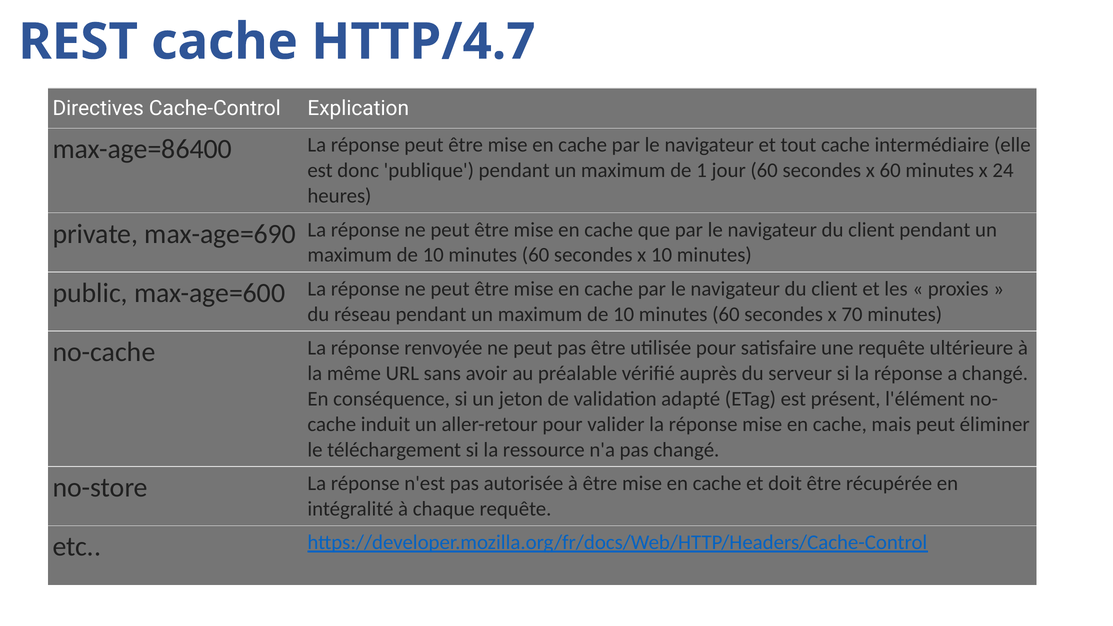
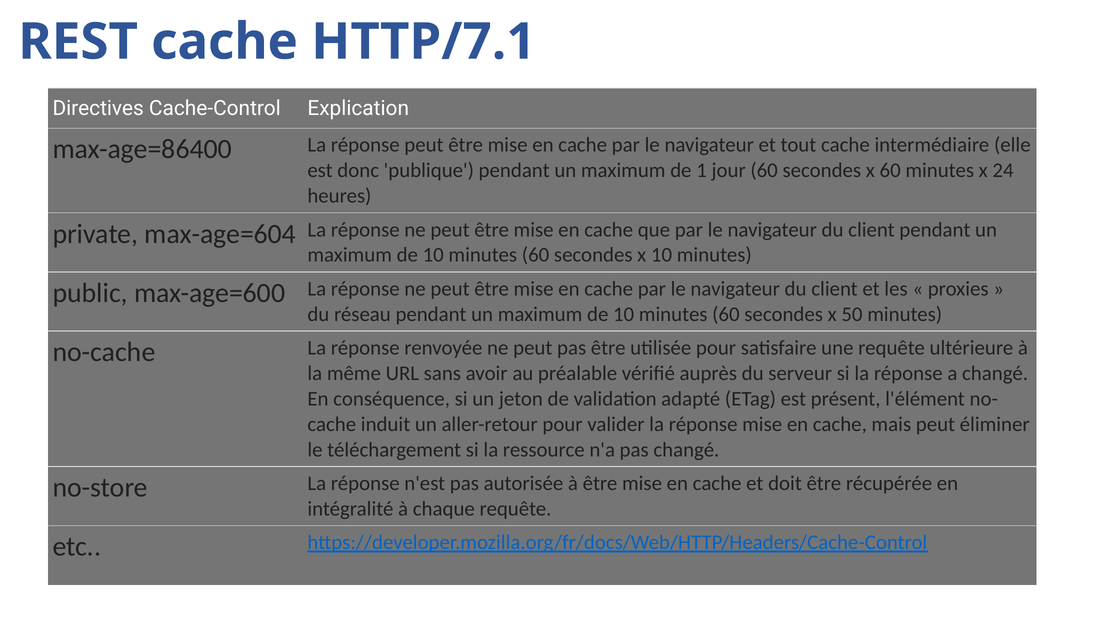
HTTP/4.7: HTTP/4.7 -> HTTP/7.1 (423, 42)
max-age=690: max-age=690 -> max-age=604 (220, 234)
70: 70 -> 50 (852, 314)
